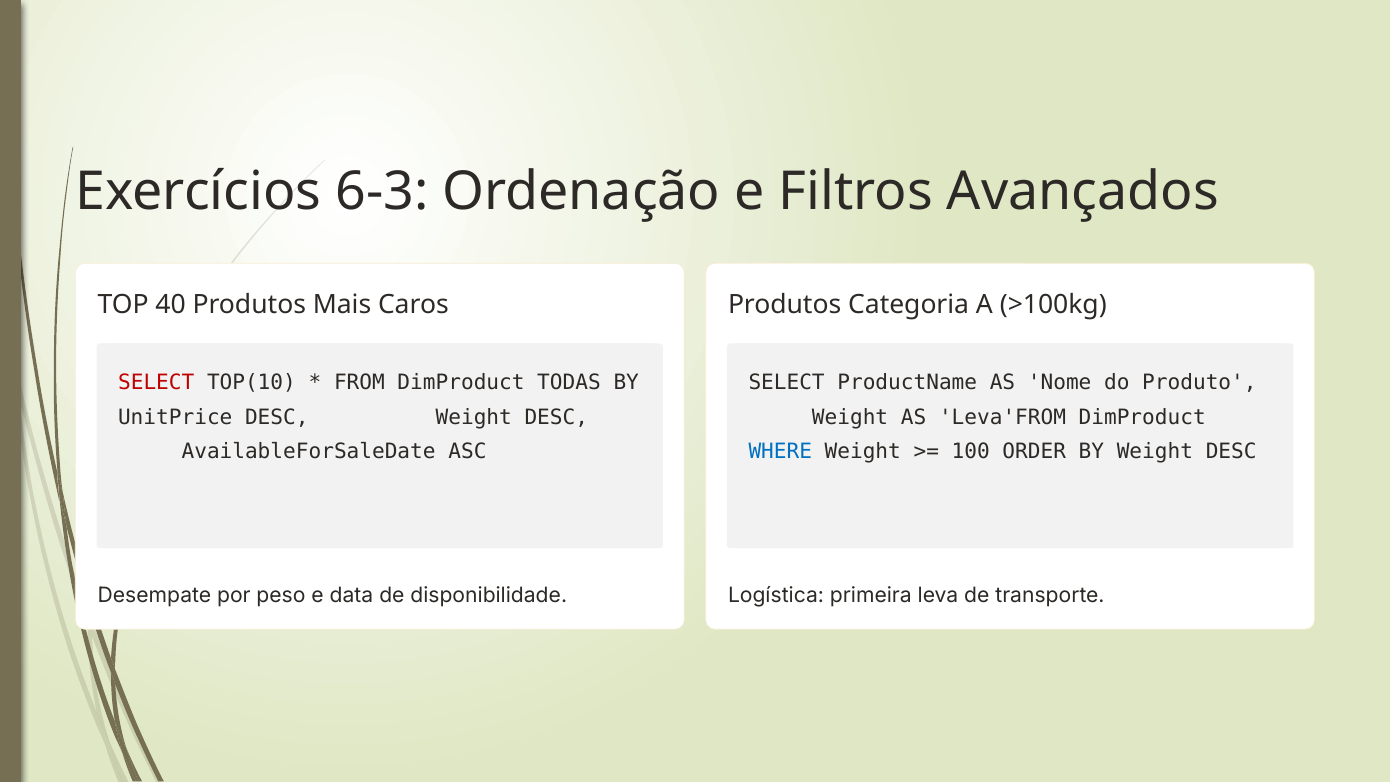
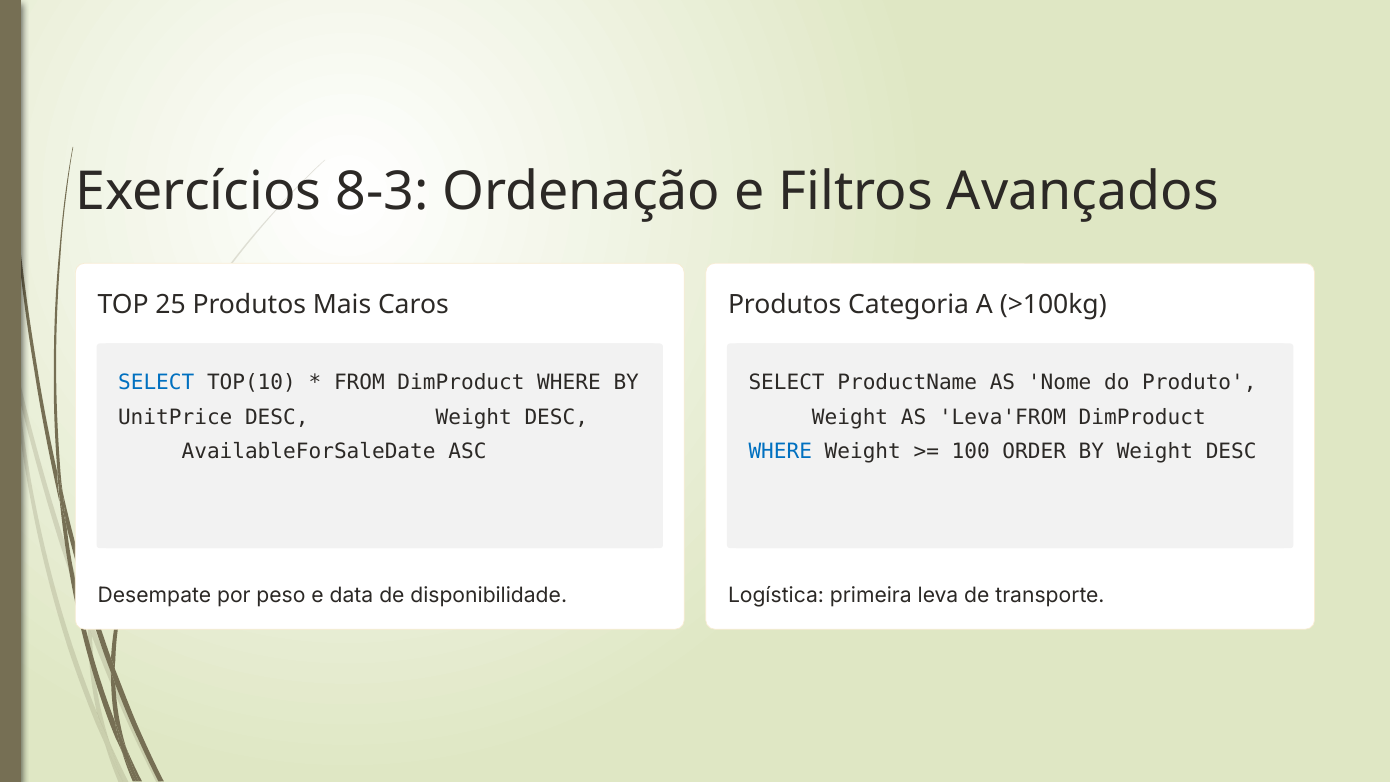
6-3: 6-3 -> 8-3 (382, 191)
40: 40 -> 25 (171, 305)
SELECT colour: red -> blue (156, 383)
FROM DimProduct TODAS: TODAS -> WHERE (569, 383)
